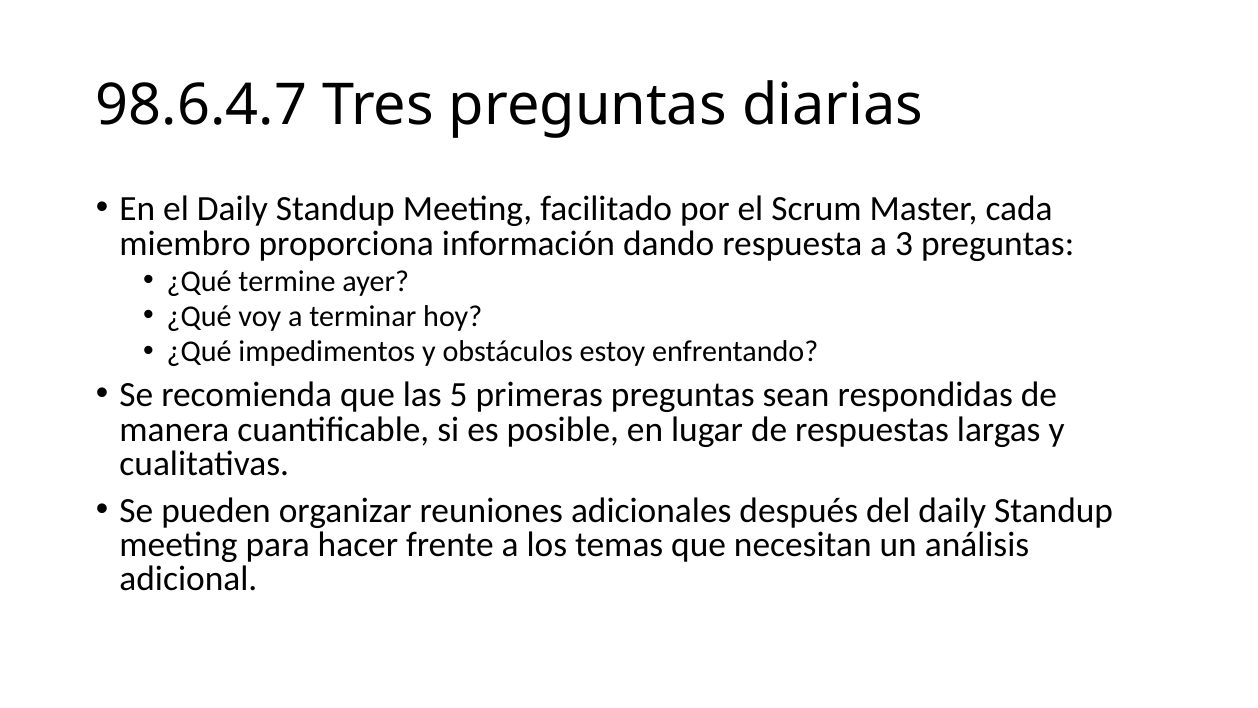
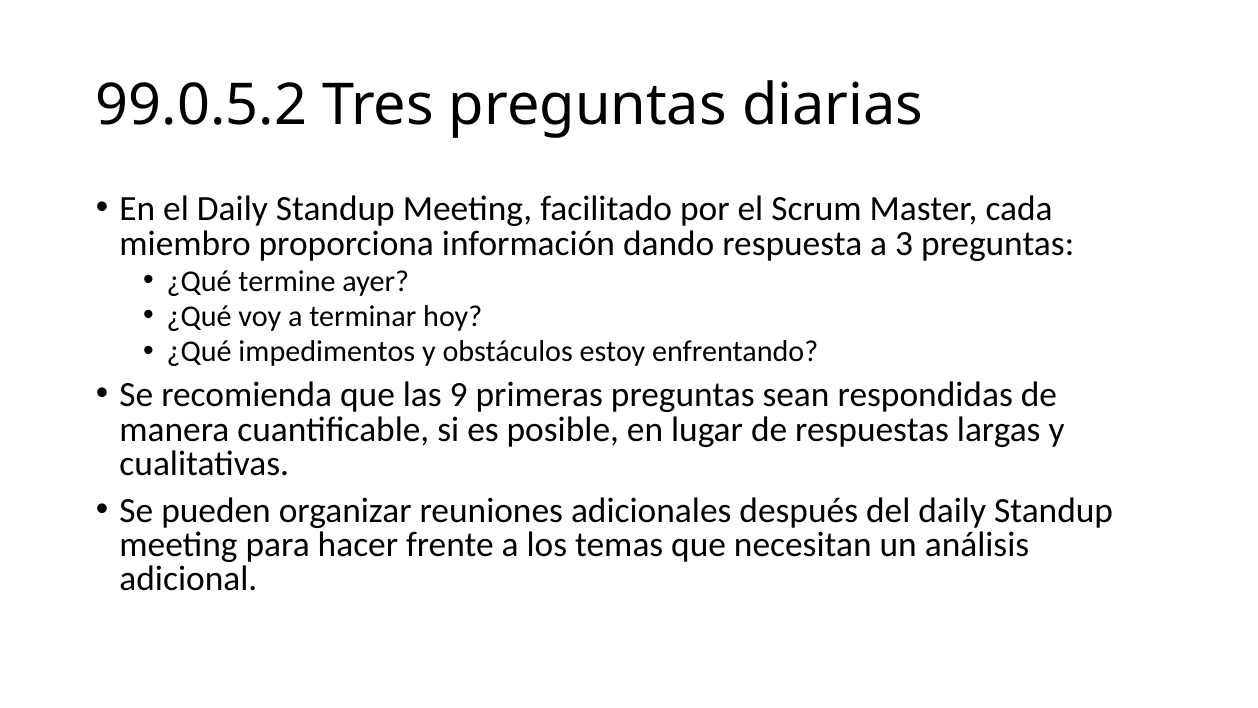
98.6.4.7: 98.6.4.7 -> 99.0.5.2 (201, 106)
5: 5 -> 9 (459, 395)
